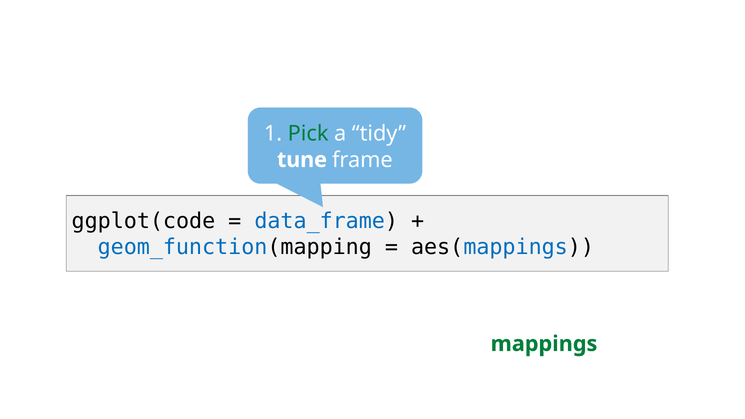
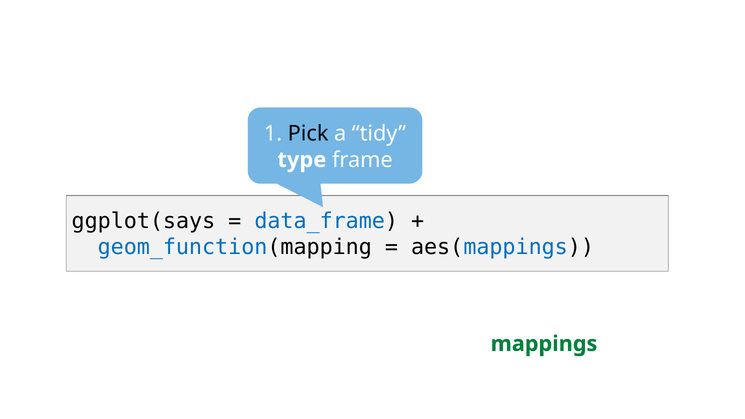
Pick colour: green -> black (308, 134)
tune: tune -> type (302, 160)
ggplot(code: ggplot(code -> ggplot(says (143, 221)
